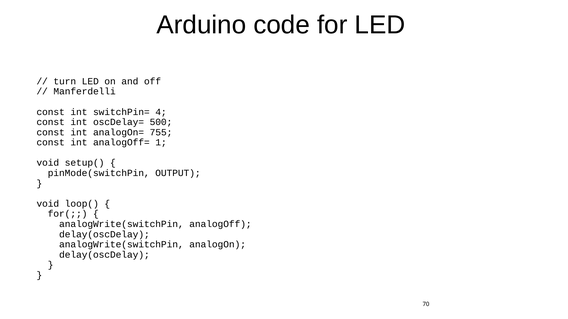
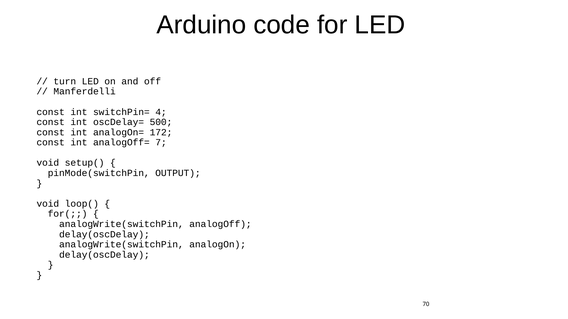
755: 755 -> 172 (161, 132)
1: 1 -> 7 (161, 143)
